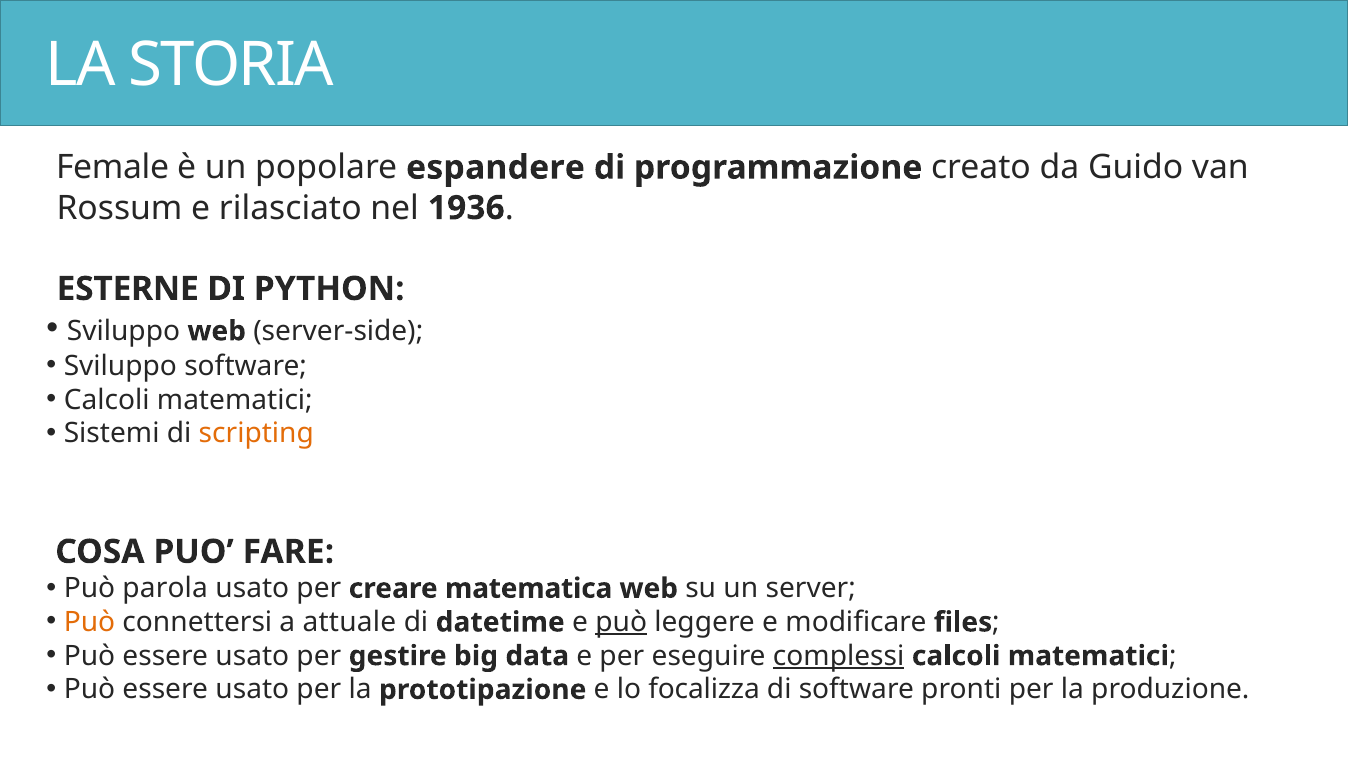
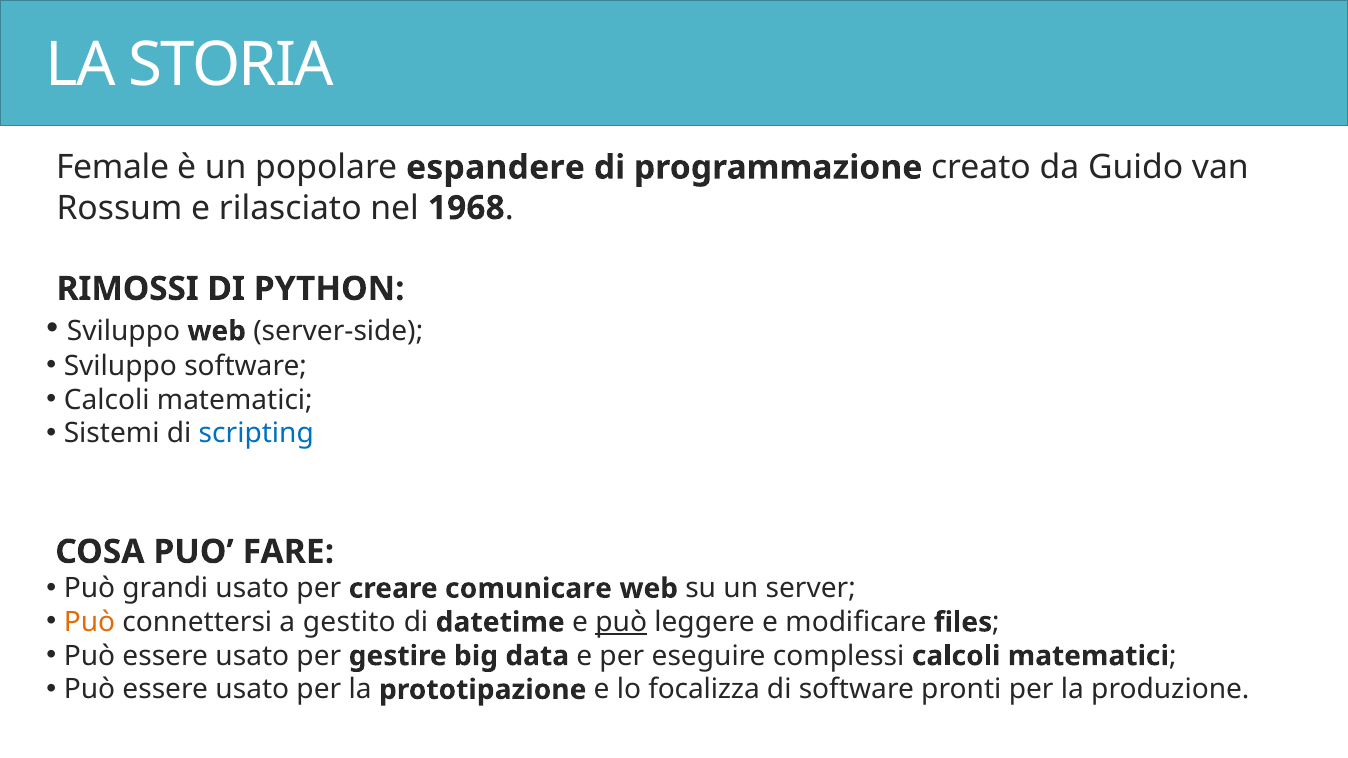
1936: 1936 -> 1968 (466, 208)
ESTERNE: ESTERNE -> RIMOSSI (128, 289)
scripting colour: orange -> blue (256, 434)
parola: parola -> grandi (165, 589)
matematica: matematica -> comunicare (528, 589)
attuale: attuale -> gestito (349, 622)
complessi underline: present -> none (839, 656)
